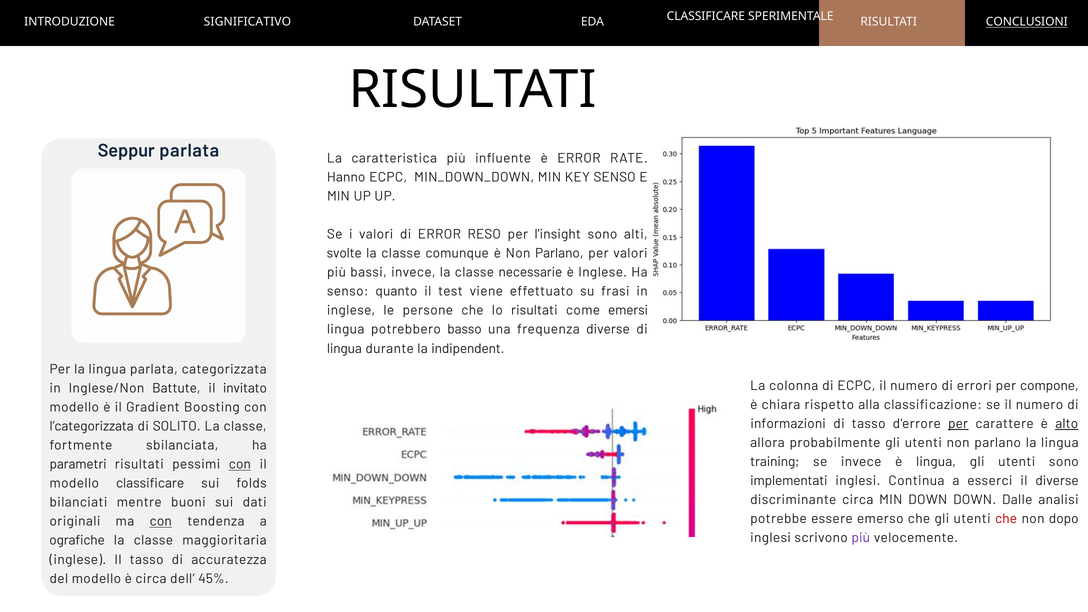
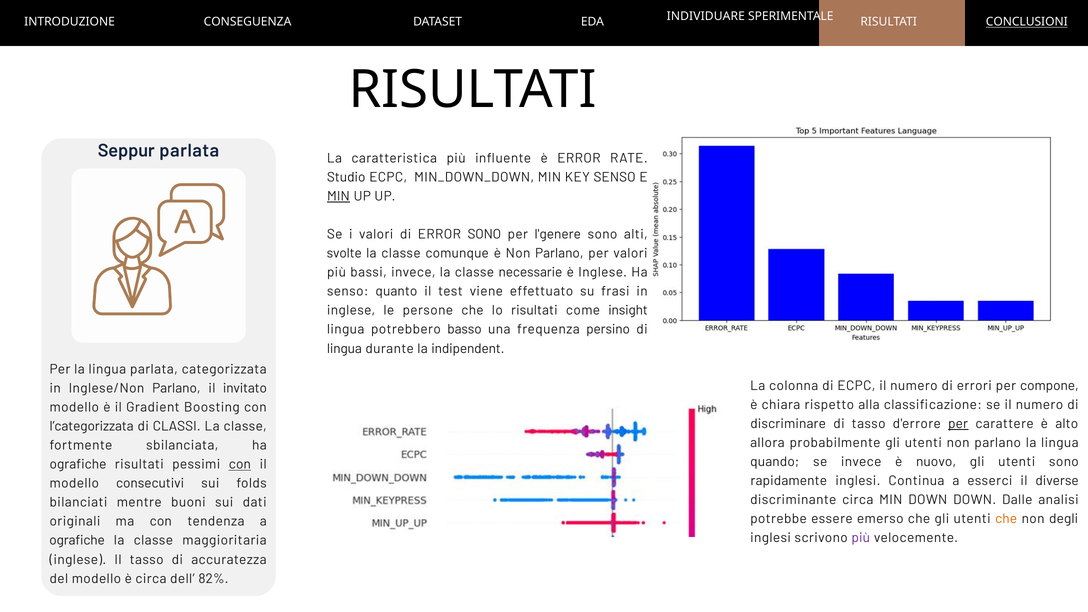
SIGNIFICATIVO: SIGNIFICATIVO -> CONSEGUENZA (248, 22)
EDA CLASSIFICARE: CLASSIFICARE -> INDIVIDUARE (706, 16)
Hanno: Hanno -> Studio (346, 177)
MIN underline: none -> present (338, 196)
ERROR RESO: RESO -> SONO (484, 234)
l'insight: l'insight -> l'genere (558, 234)
emersi: emersi -> insight (628, 310)
frequenza diverse: diverse -> persino (608, 329)
Inglese/Non Battute: Battute -> Parlano (176, 388)
informazioni: informazioni -> discriminare (788, 424)
alto underline: present -> none (1067, 424)
SOLITO: SOLITO -> CLASSI (177, 426)
training: training -> quando (775, 462)
è lingua: lingua -> nuovo (936, 462)
parametri: parametri -> ografiche (78, 464)
implementati: implementati -> rapidamente (789, 481)
modello classificare: classificare -> consecutivi (150, 483)
che colour: red -> orange (1006, 519)
dopo: dopo -> degli (1064, 519)
con underline: present -> none (161, 521)
45%: 45% -> 82% (213, 579)
